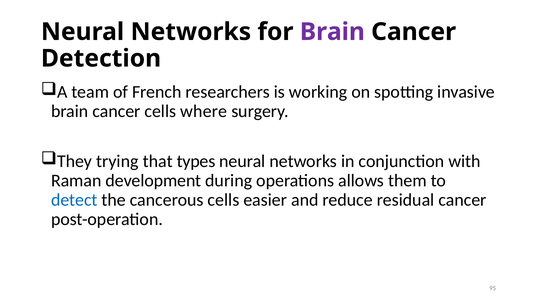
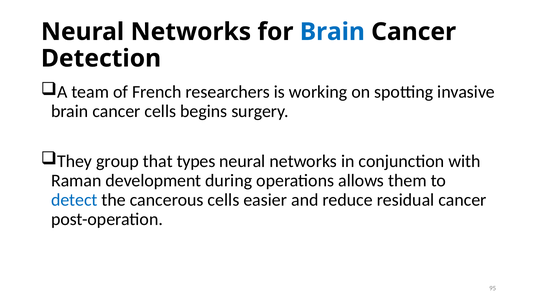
Brain colour: purple -> blue (332, 32)
where: where -> begins (204, 111)
trying: trying -> group (117, 161)
